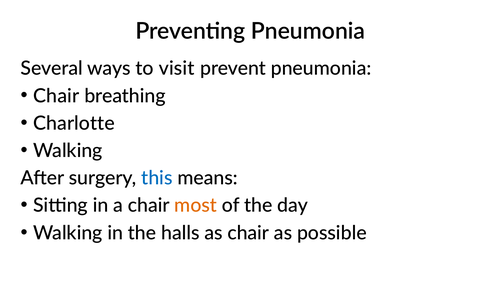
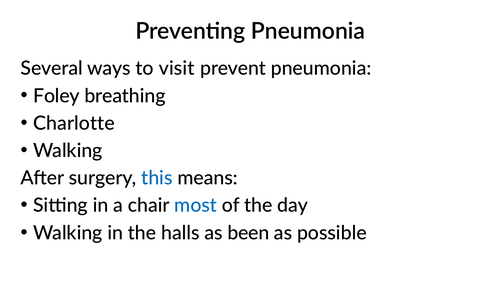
Chair: Chair -> Foley (56, 96)
most colour: orange -> blue (196, 205)
as chair: chair -> been (248, 232)
